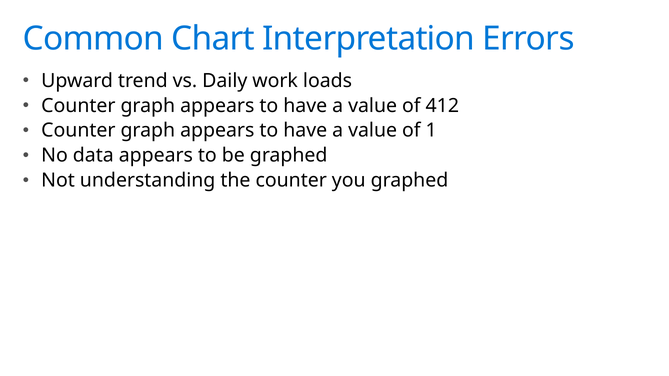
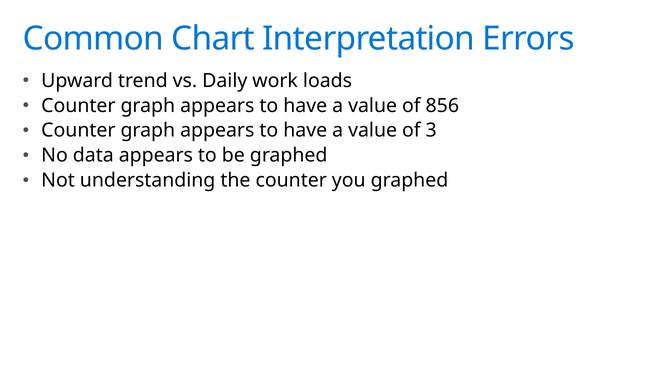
412: 412 -> 856 (442, 106)
1: 1 -> 3 (431, 131)
